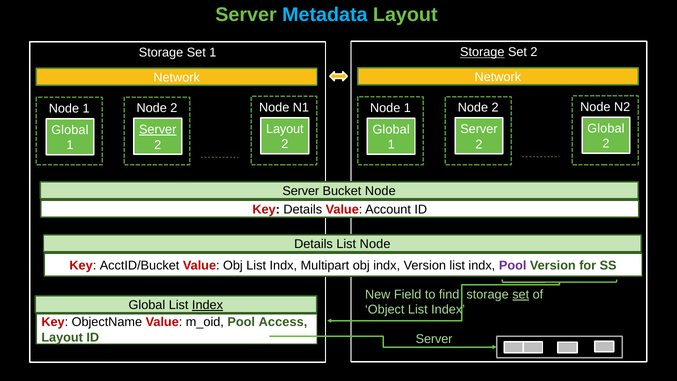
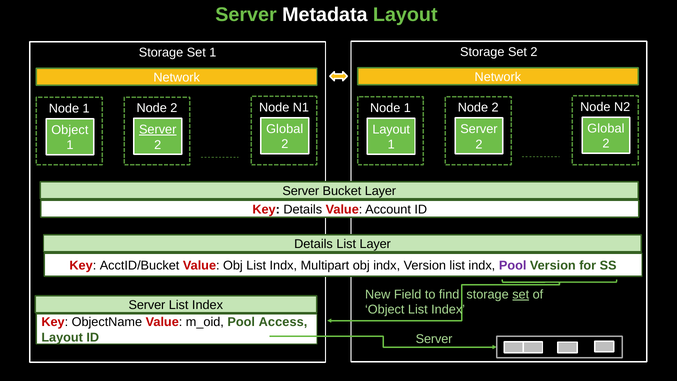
Metadata colour: light blue -> white (325, 15)
Storage underline: present -> none (482, 52)
Layout: Layout -> Global (285, 129)
Global: Global -> Layout (391, 129)
Global: Global -> Object (70, 130)
Bucket Node: Node -> Layer (380, 191)
List Node: Node -> Layer (375, 244)
Global: Global -> Server (147, 305)
Index underline: present -> none (208, 305)
